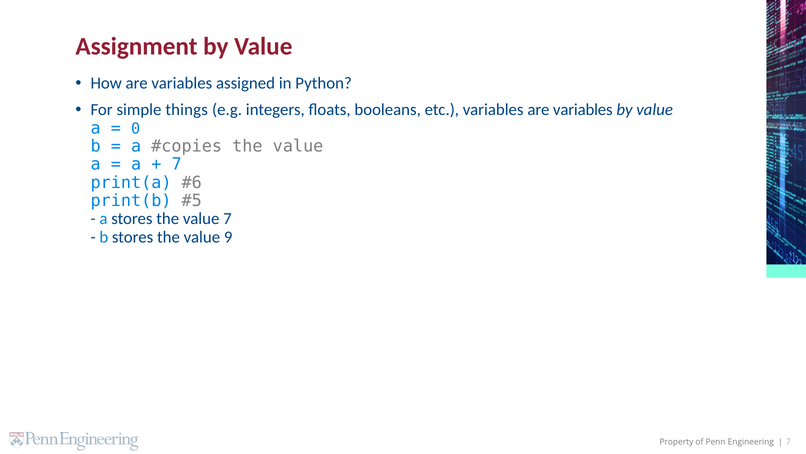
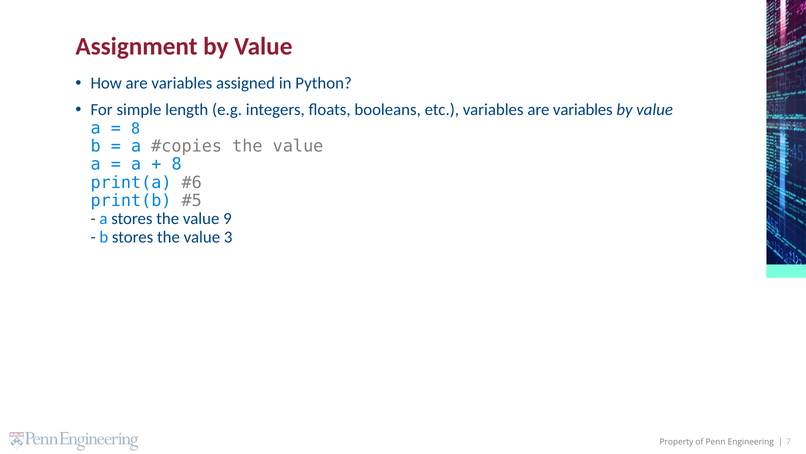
things: things -> length (187, 110)
0: 0 -> 8 (136, 128)
7: 7 -> 8 (177, 164)
value 7: 7 -> 9 (227, 218)
9: 9 -> 3 (228, 237)
